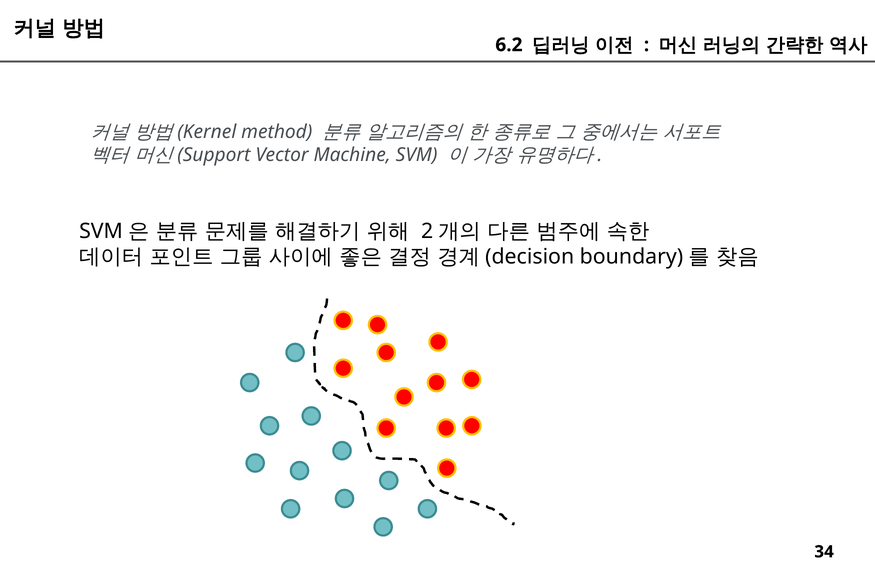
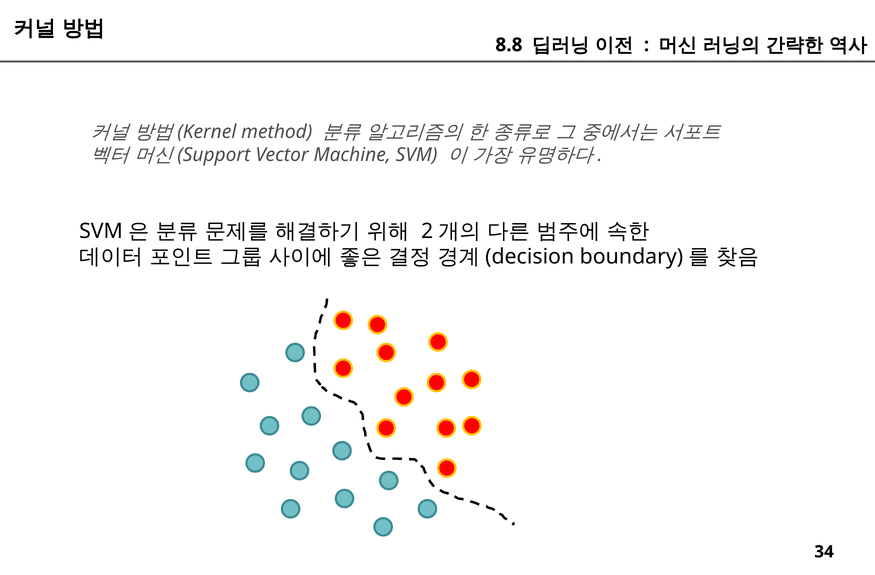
6.2: 6.2 -> 8.8 (509, 45)
